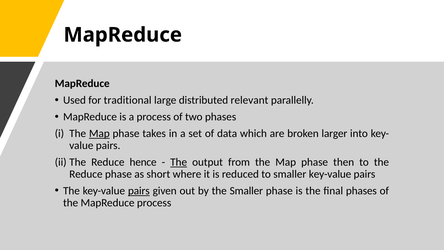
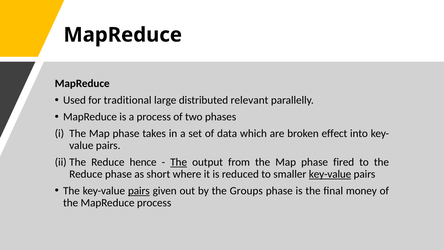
Map underline: present -> none (99, 133)
larger: larger -> effect (334, 133)
then: then -> fired (344, 162)
key-value underline: none -> present (330, 174)
the Smaller: Smaller -> Groups (246, 191)
final phases: phases -> money (361, 191)
